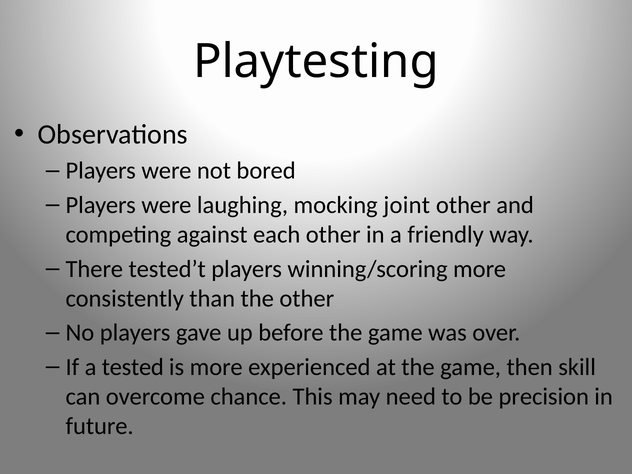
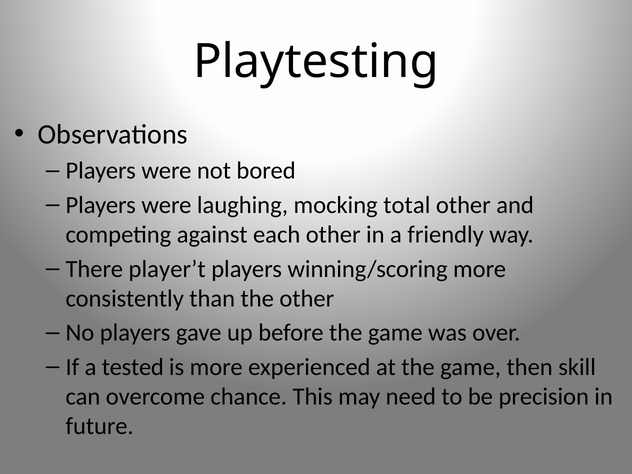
joint: joint -> total (407, 205)
tested’t: tested’t -> player’t (167, 269)
